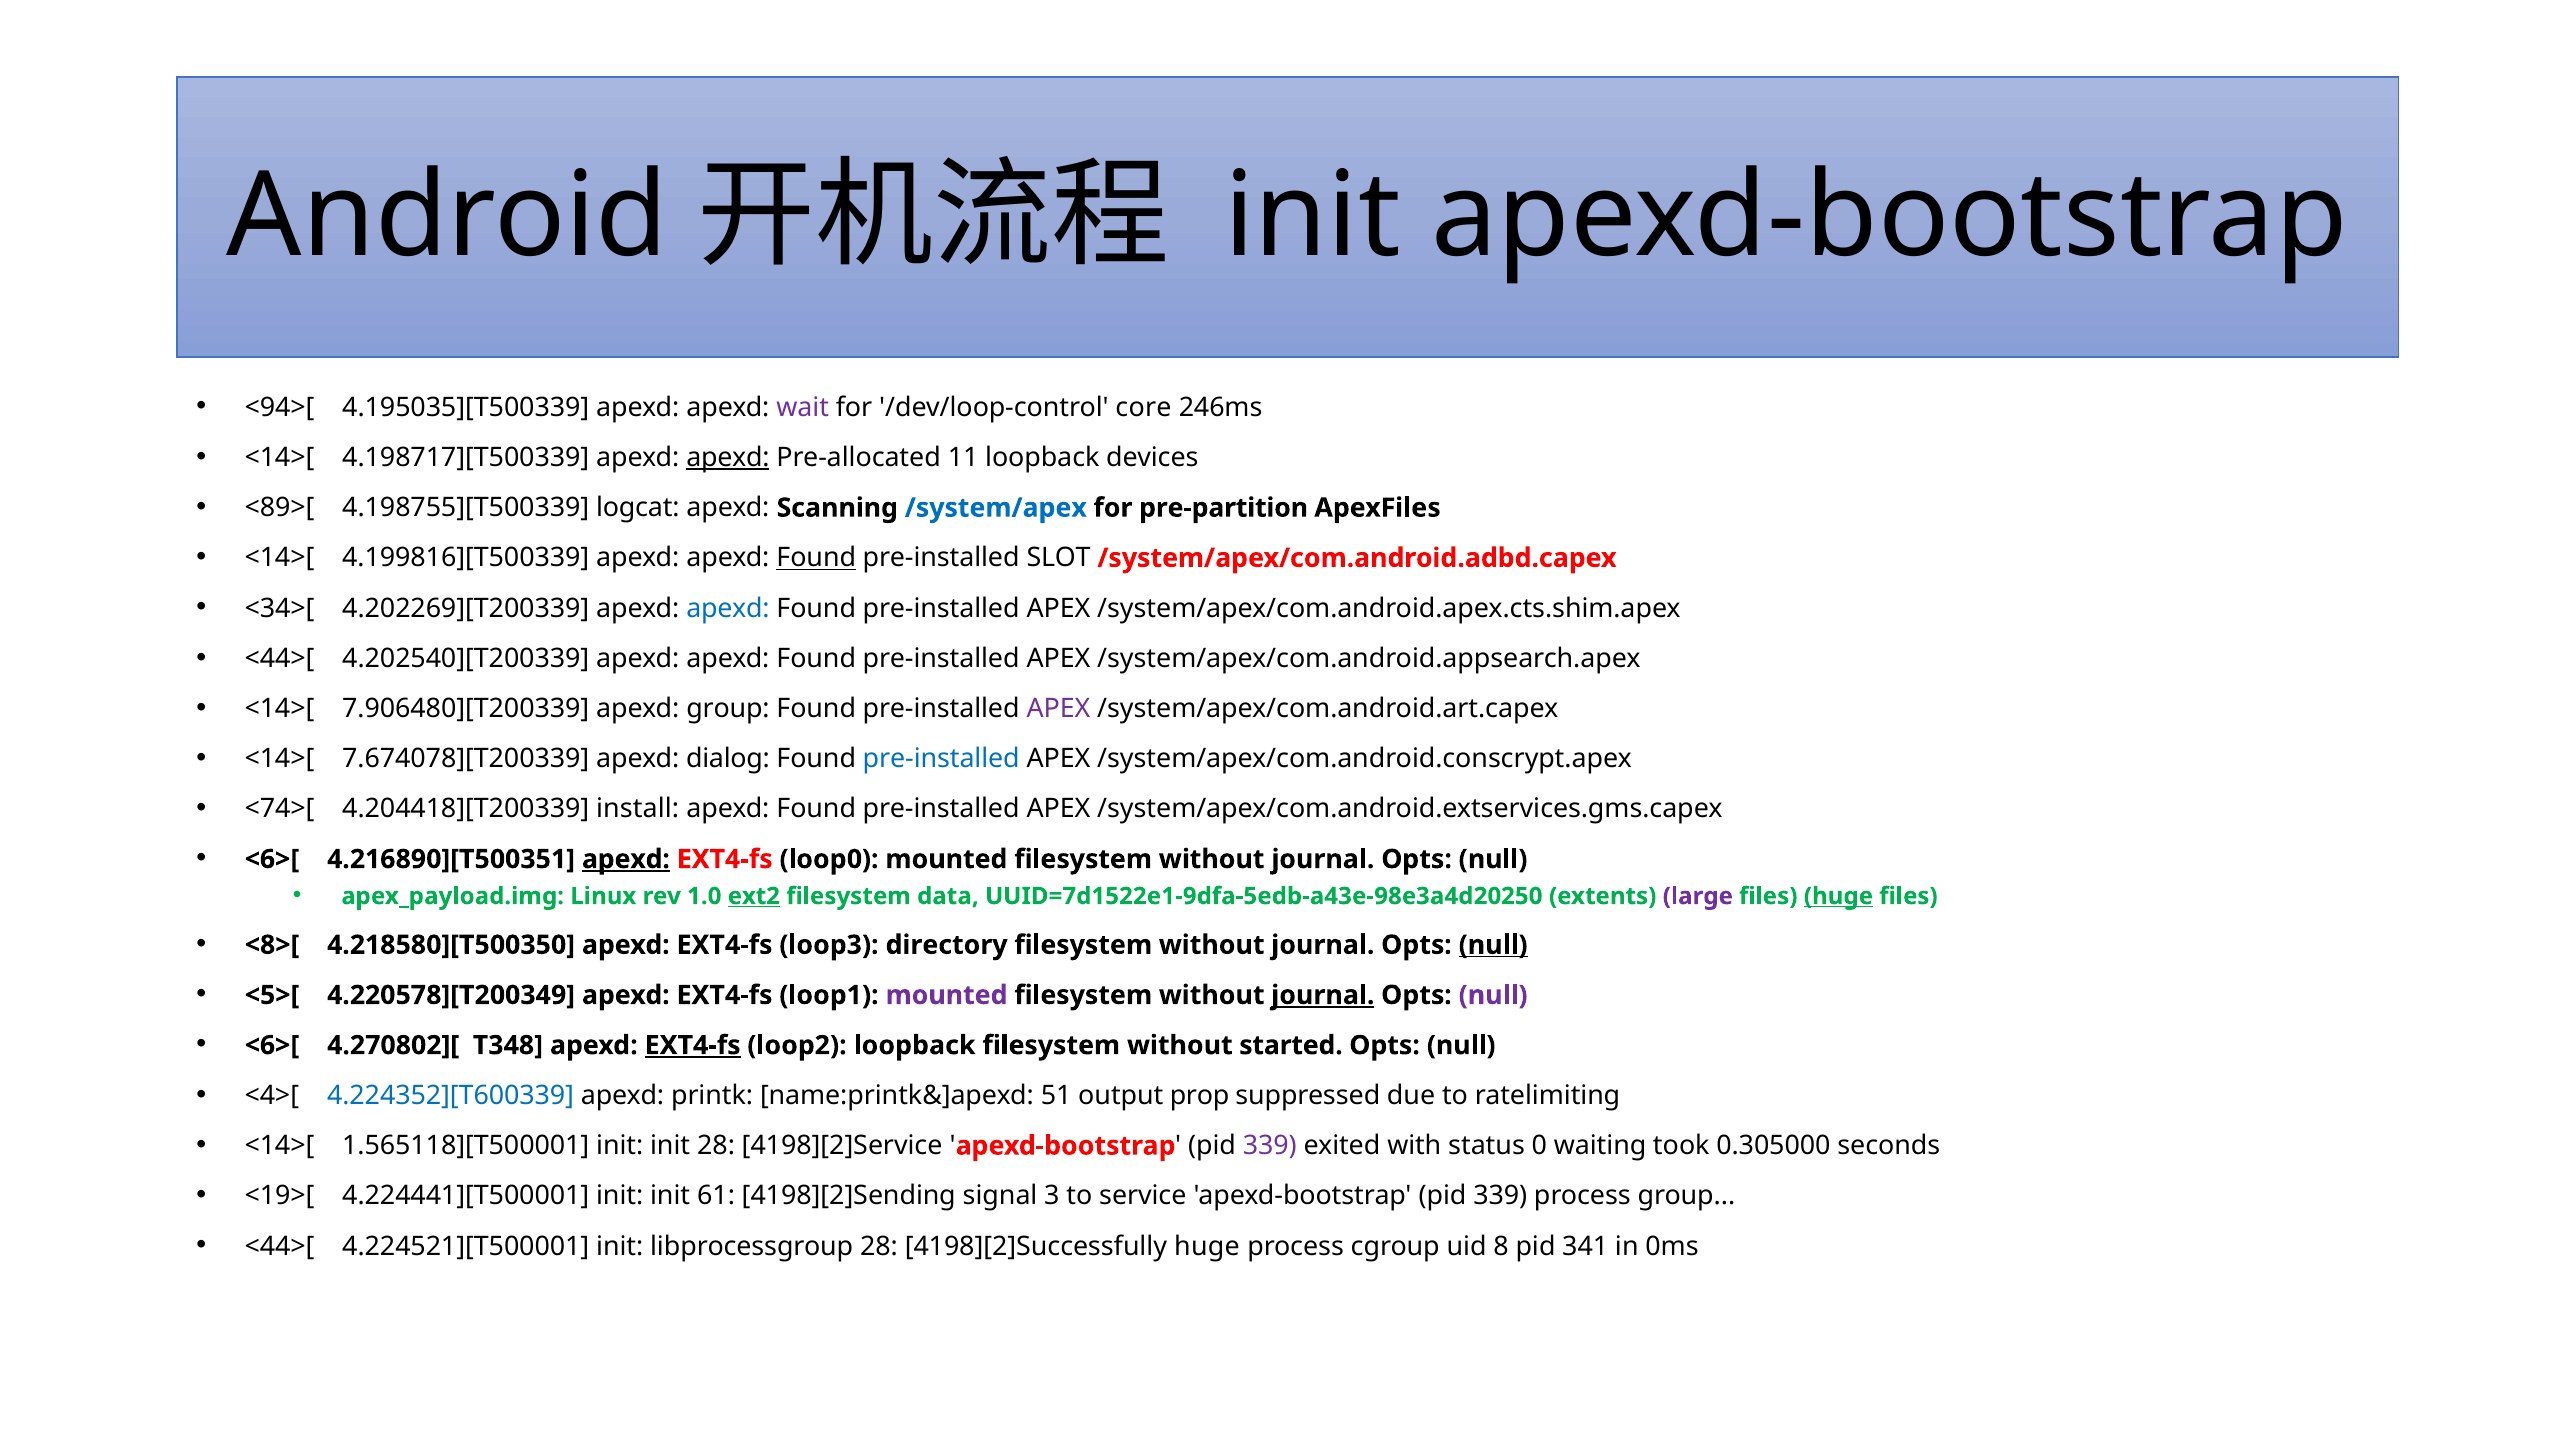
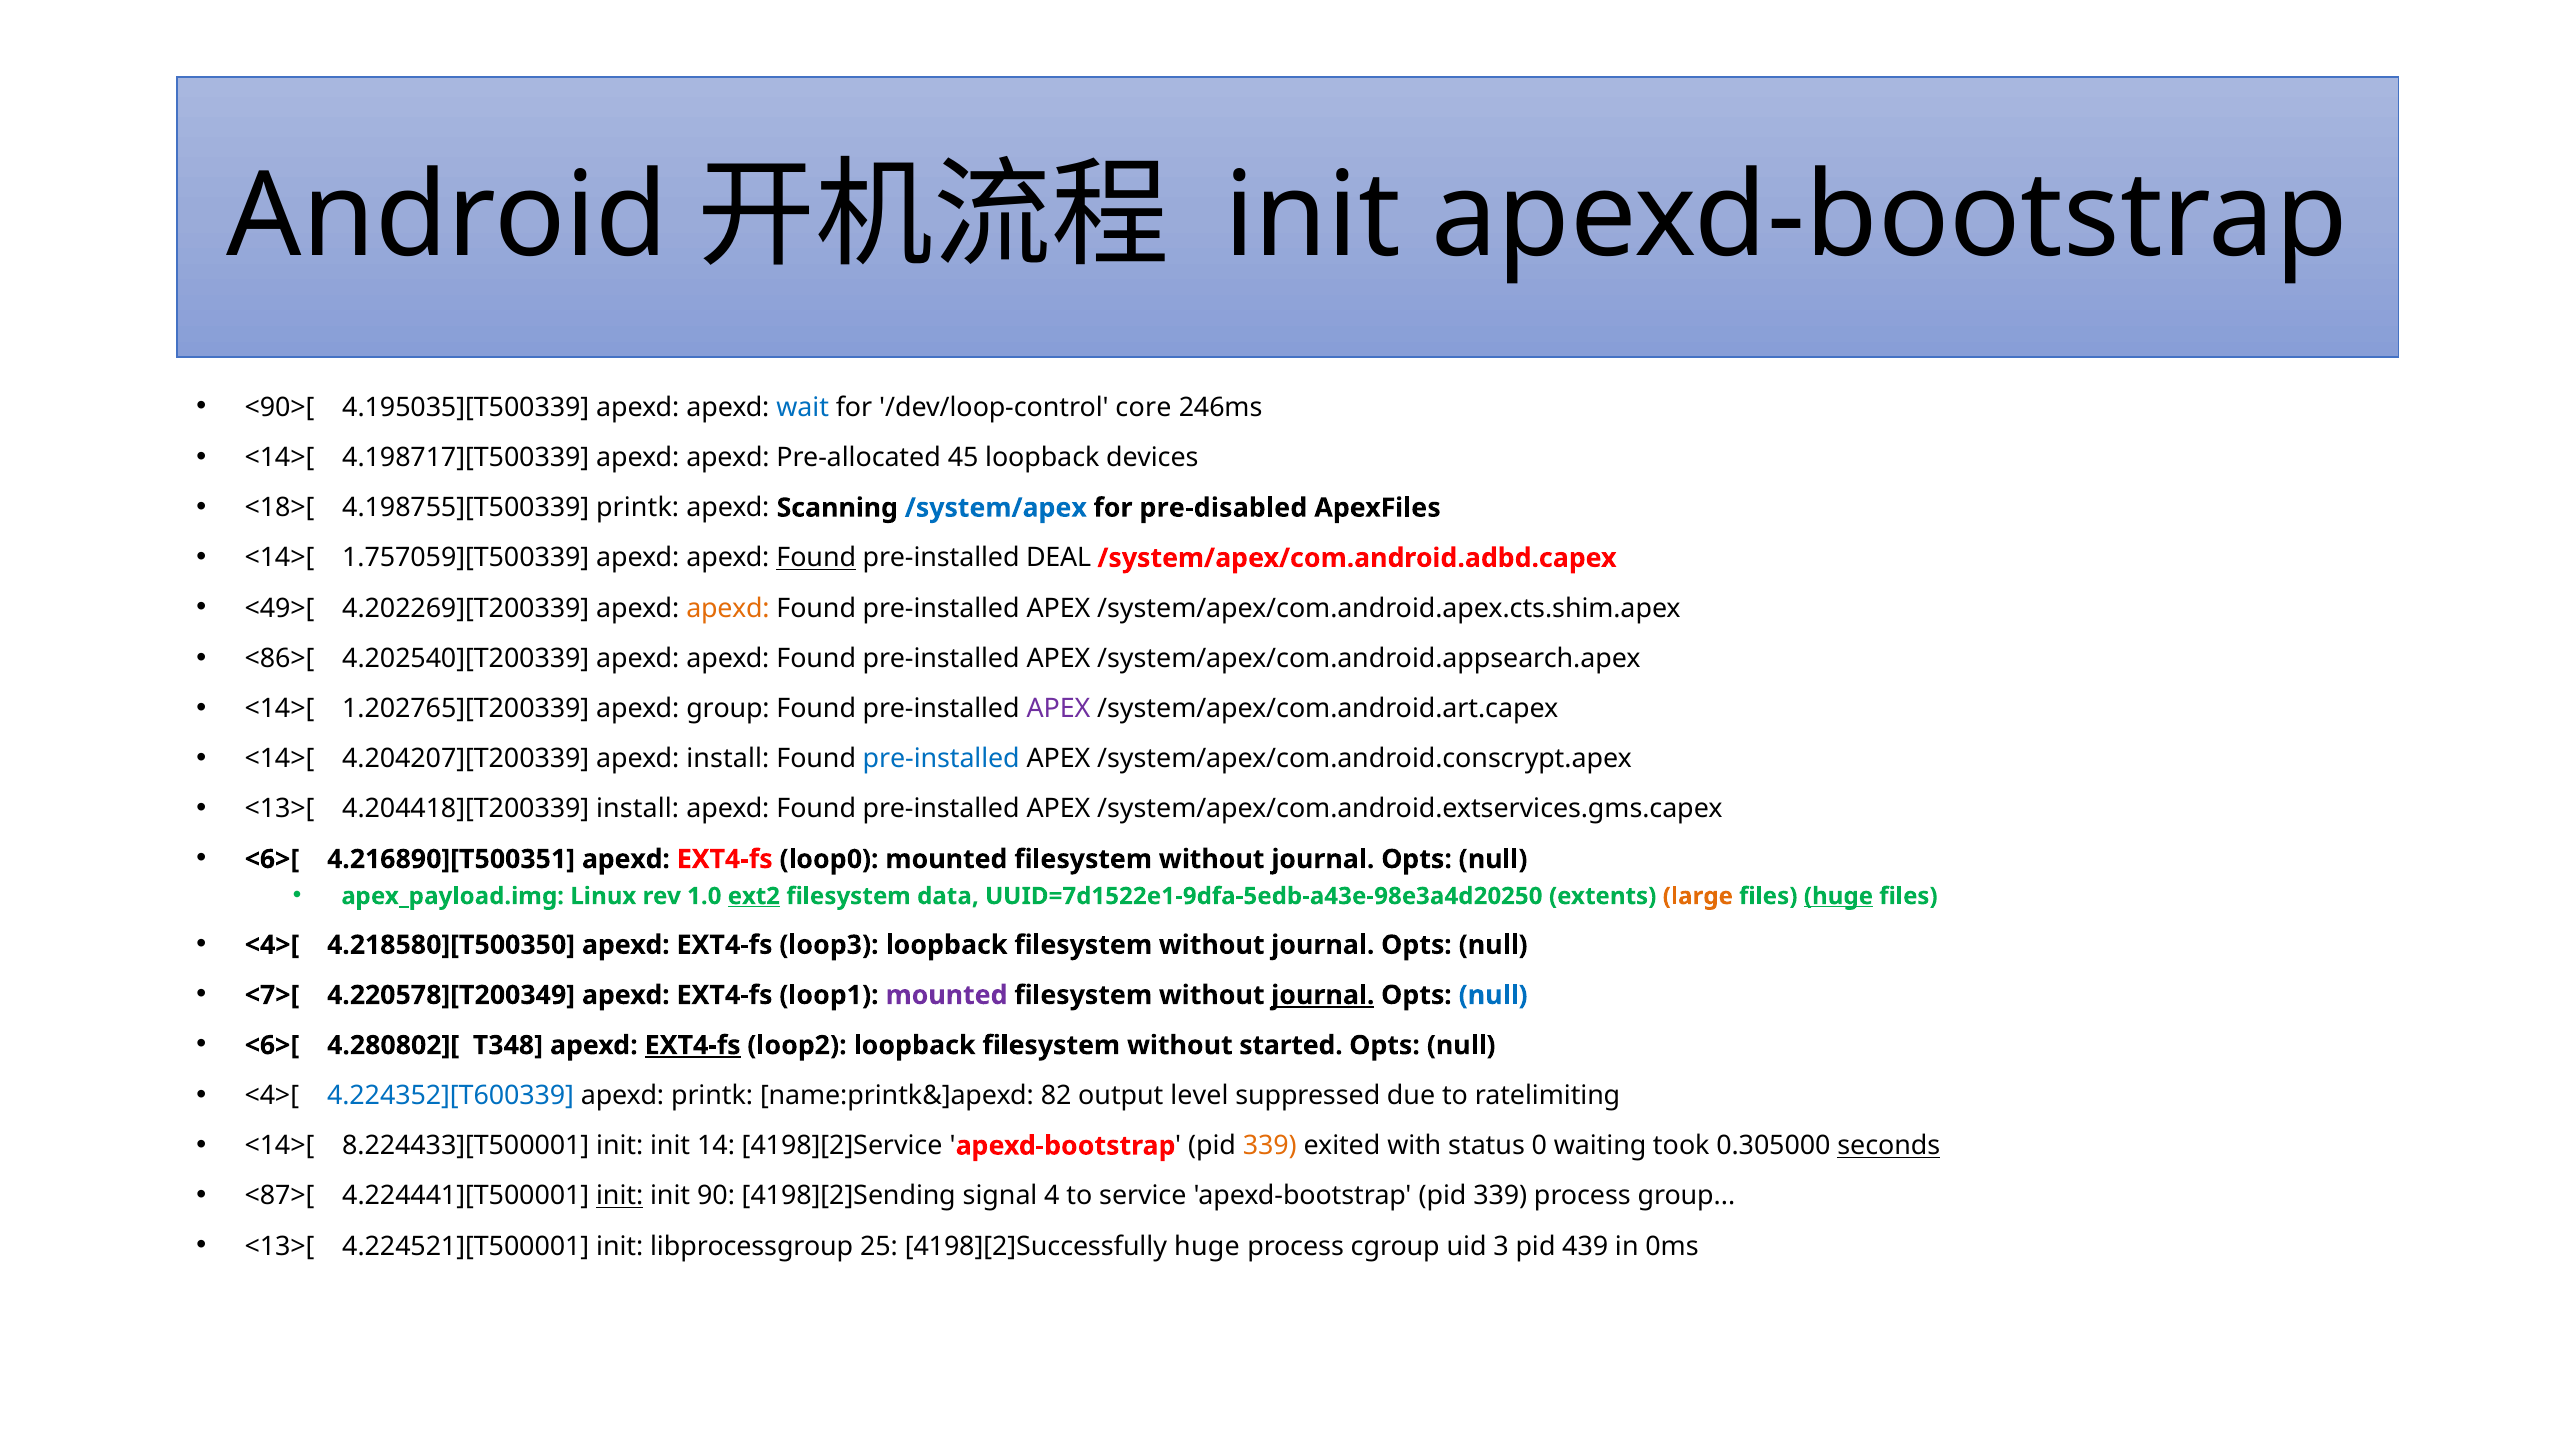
<94>[: <94>[ -> <90>[ (280, 407)
wait colour: purple -> blue (803, 407)
apexd underline: present -> none (728, 458)
11: 11 -> 45 (963, 458)
<89>[: <89>[ -> <18>[ (280, 508)
4.198755][T500339 logcat: logcat -> printk (638, 508)
pre-partition: pre-partition -> pre-disabled (1223, 508)
4.199816][T500339: 4.199816][T500339 -> 1.757059][T500339 (466, 558)
SLOT: SLOT -> DEAL (1059, 558)
<34>[: <34>[ -> <49>[ (280, 608)
apexd colour: blue -> orange (728, 608)
<44>[: <44>[ -> <86>[ (280, 658)
7.906480][T200339: 7.906480][T200339 -> 1.202765][T200339 (466, 709)
7.674078][T200339: 7.674078][T200339 -> 4.204207][T200339 (466, 759)
apexd dialog: dialog -> install (728, 759)
<74>[: <74>[ -> <13>[ (280, 809)
apexd underline: present -> none (626, 859)
large colour: purple -> orange (1698, 896)
<8>[: <8>[ -> <4>[ (272, 945)
loop3 directory: directory -> loopback (947, 945)
null underline: present -> none (1493, 945)
<5>[: <5>[ -> <7>[ (272, 995)
null colour: purple -> blue (1493, 995)
4.270802][: 4.270802][ -> 4.280802][ (393, 1045)
51: 51 -> 82 (1056, 1096)
prop: prop -> level (1199, 1096)
1.565118][T500001: 1.565118][T500001 -> 8.224433][T500001 (466, 1146)
init 28: 28 -> 14 (716, 1146)
339 colour: purple -> orange (1270, 1146)
seconds underline: none -> present (1889, 1146)
<19>[: <19>[ -> <87>[ (280, 1196)
init underline: none -> present (620, 1196)
61: 61 -> 90 (716, 1196)
3: 3 -> 4 (1052, 1196)
<44>[: <44>[ -> <13>[ (280, 1246)
libprocessgroup 28: 28 -> 25 (879, 1246)
8: 8 -> 3 (1501, 1246)
341: 341 -> 439 (1585, 1246)
